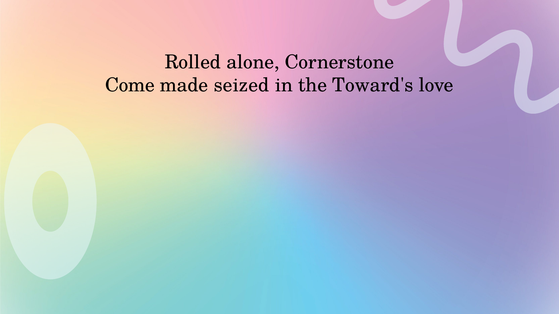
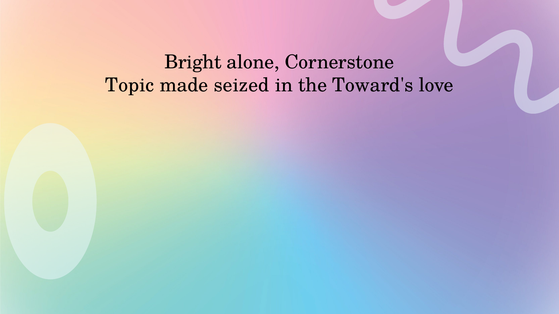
Rolled: Rolled -> Bright (193, 62)
Come: Come -> Topic (130, 85)
